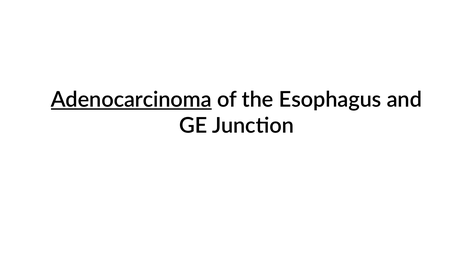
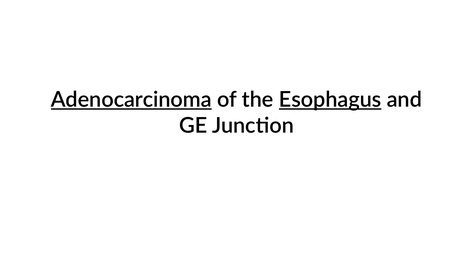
Esophagus underline: none -> present (330, 100)
